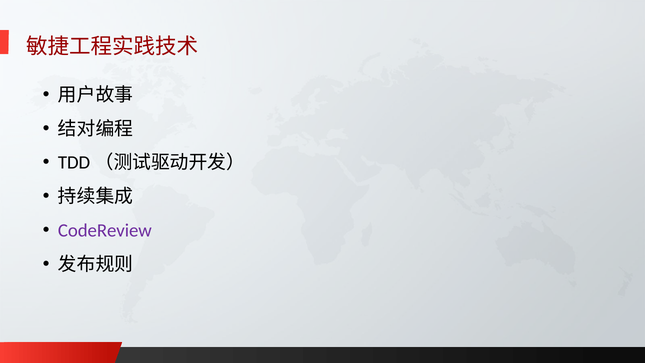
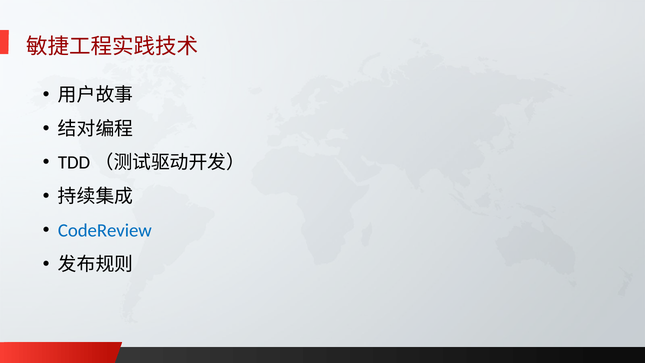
CodeReview colour: purple -> blue (105, 230)
